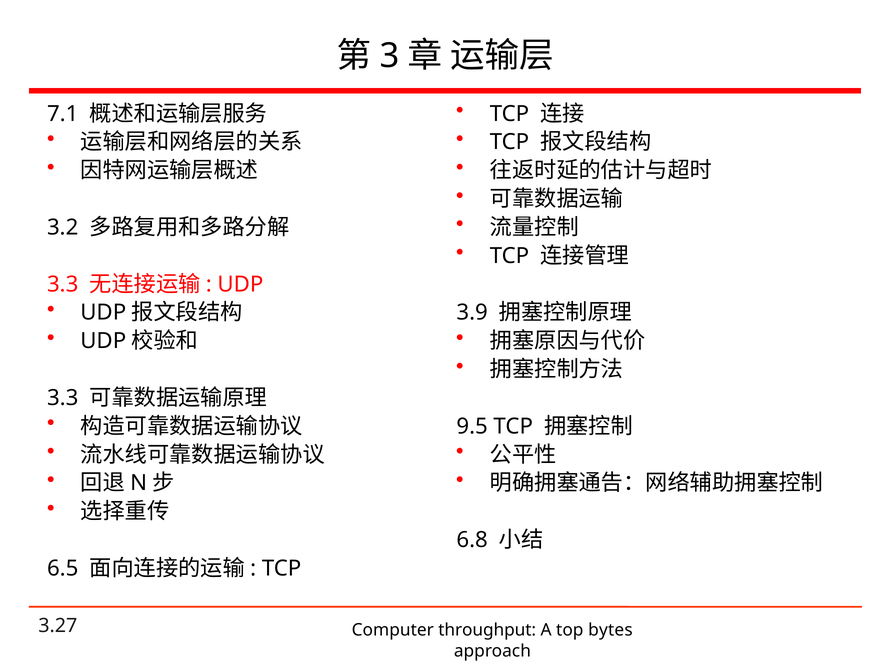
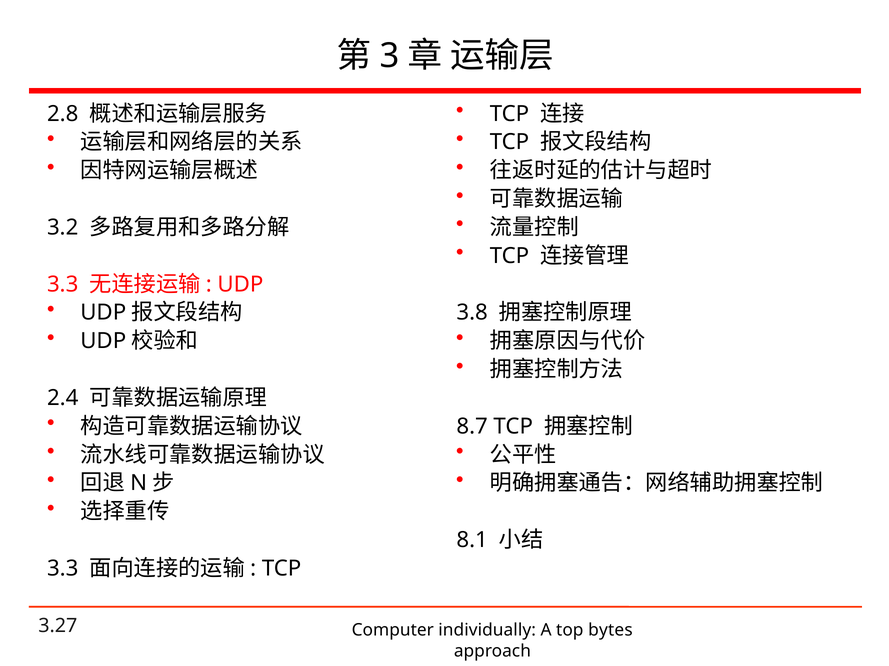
7.1: 7.1 -> 2.8 (63, 114)
3.9: 3.9 -> 3.8 (472, 313)
3.3: 3.3 -> 2.4 (63, 398)
9.5: 9.5 -> 8.7 (472, 427)
6.8: 6.8 -> 8.1 (472, 541)
6.5: 6.5 -> 3.3 (63, 569)
throughput: throughput -> individually (487, 631)
